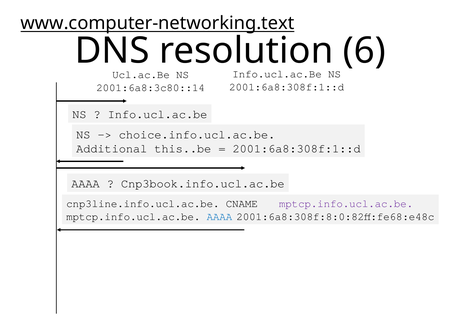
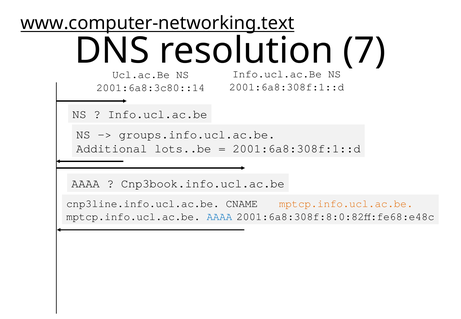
6: 6 -> 7 (364, 51)
choice.info.ucl.ac.be: choice.info.ucl.ac.be -> groups.info.ucl.ac.be (197, 134)
this..be: this..be -> lots..be (183, 149)
mptcp.info.ucl.ac.be colour: purple -> orange (346, 204)
